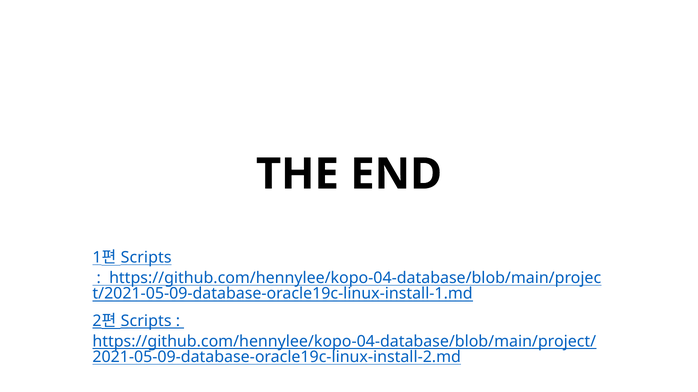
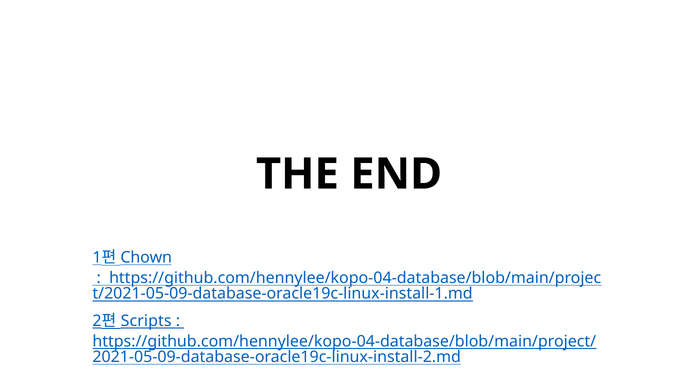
Scripts: Scripts -> Chown (146, 258)
